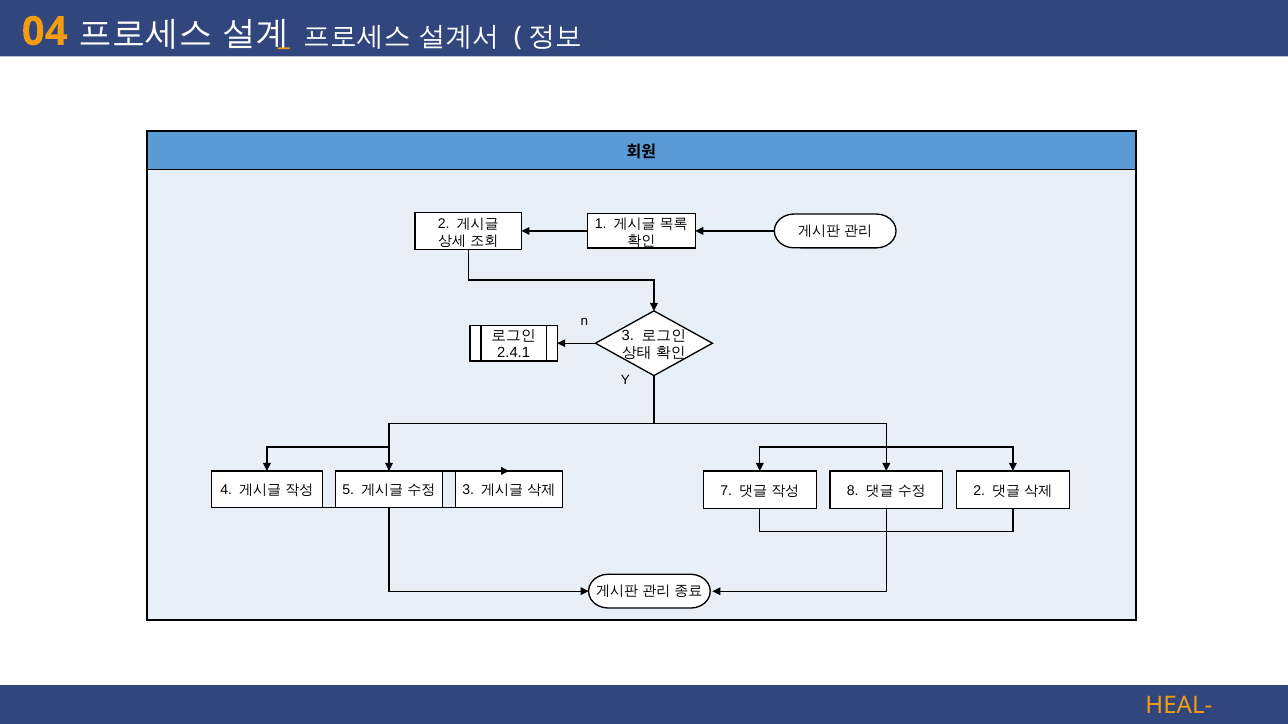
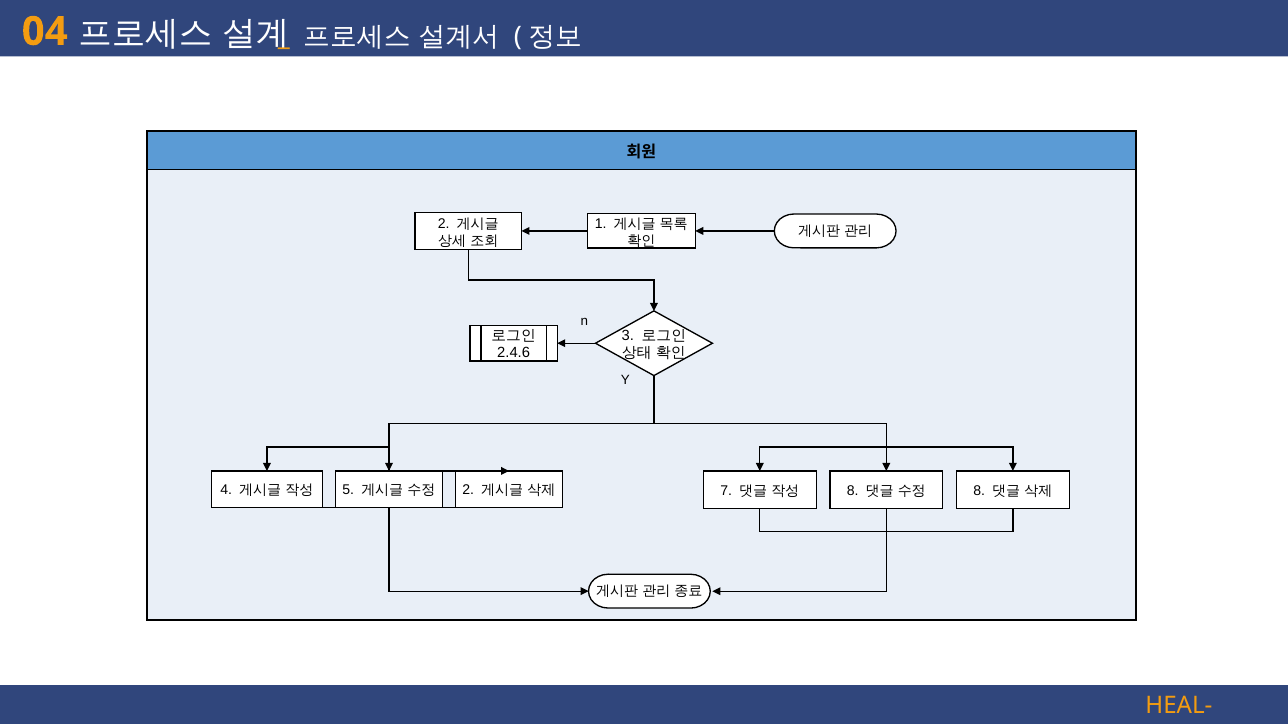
2.4.1: 2.4.1 -> 2.4.6 (514, 353)
3: 3 -> 2 (468, 490)
2: 2 -> 8 (979, 491)
